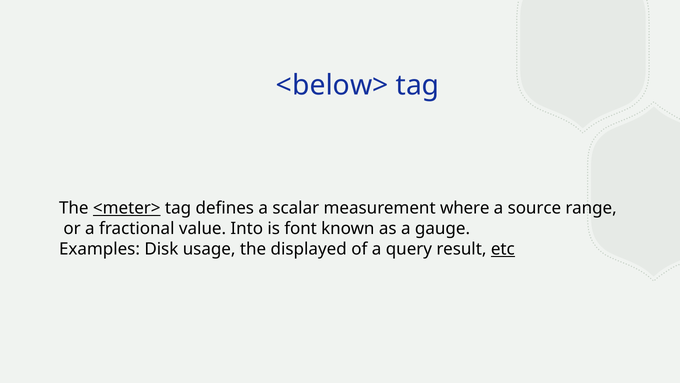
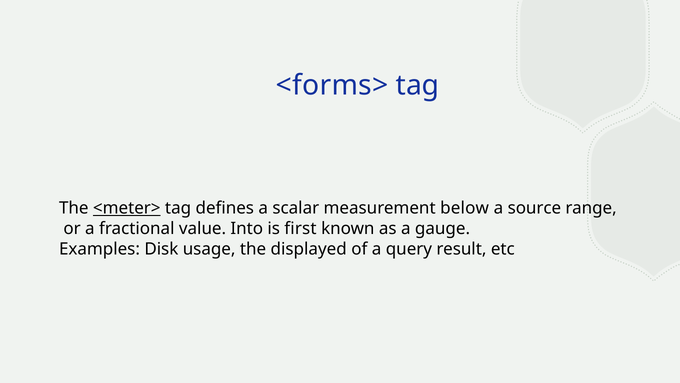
<below>: <below> -> <forms> (332, 85)
where: where -> below (465, 208)
font: font -> first (300, 228)
etc underline: present -> none (503, 249)
